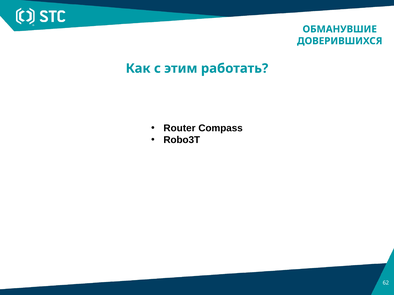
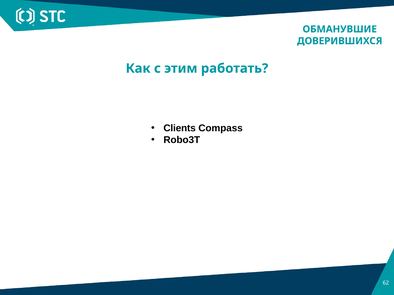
Router: Router -> Clients (180, 128)
